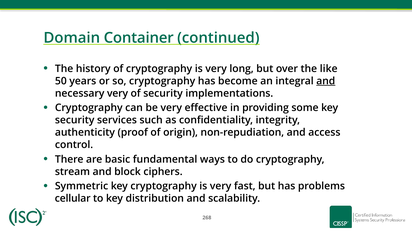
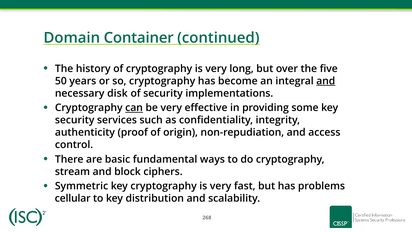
like: like -> five (329, 69)
necessary very: very -> disk (117, 93)
can underline: none -> present (134, 108)
